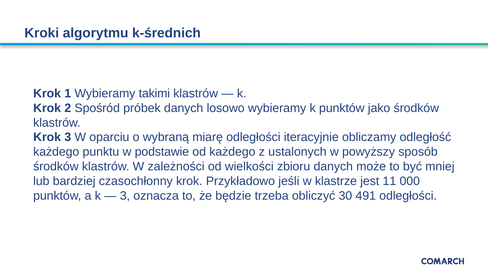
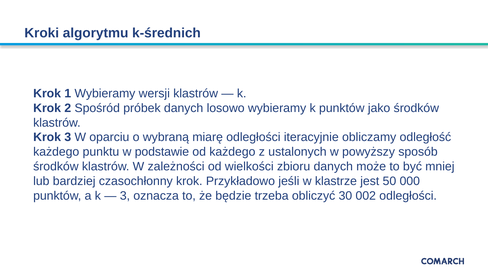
takimi: takimi -> wersji (154, 94)
11: 11 -> 50 (389, 181)
491: 491 -> 002 (366, 196)
